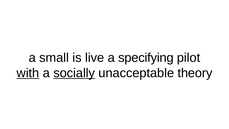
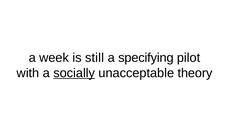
small: small -> week (54, 58)
live: live -> still (95, 58)
with underline: present -> none (28, 73)
